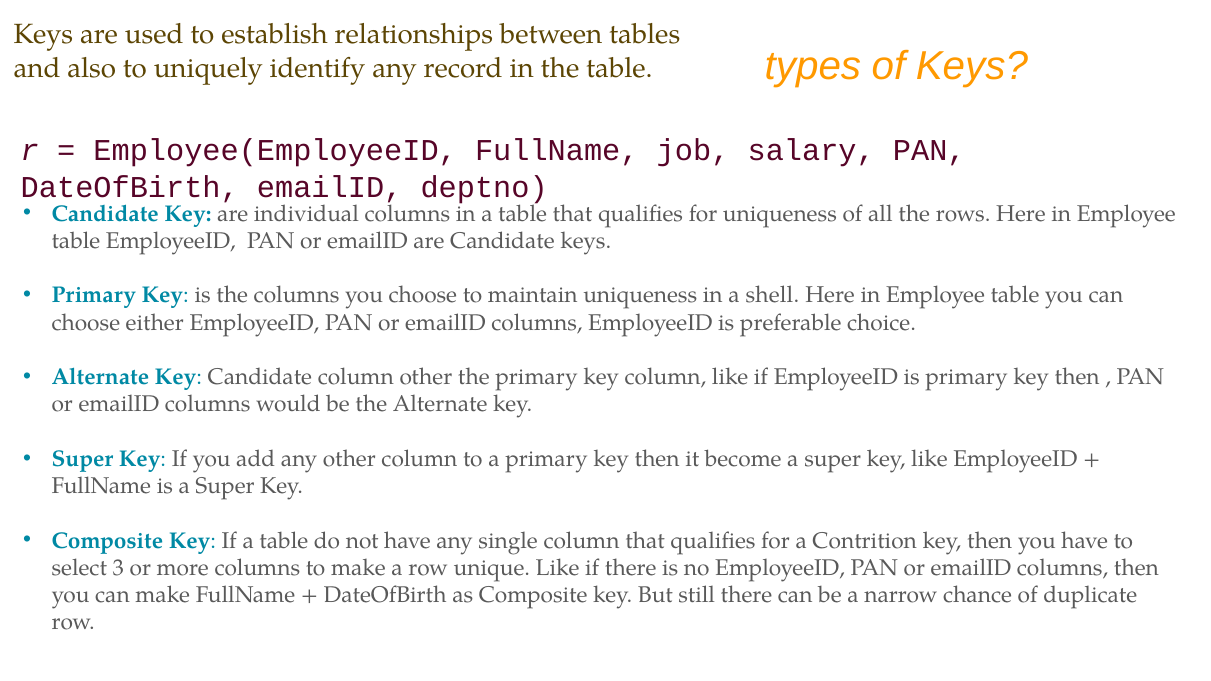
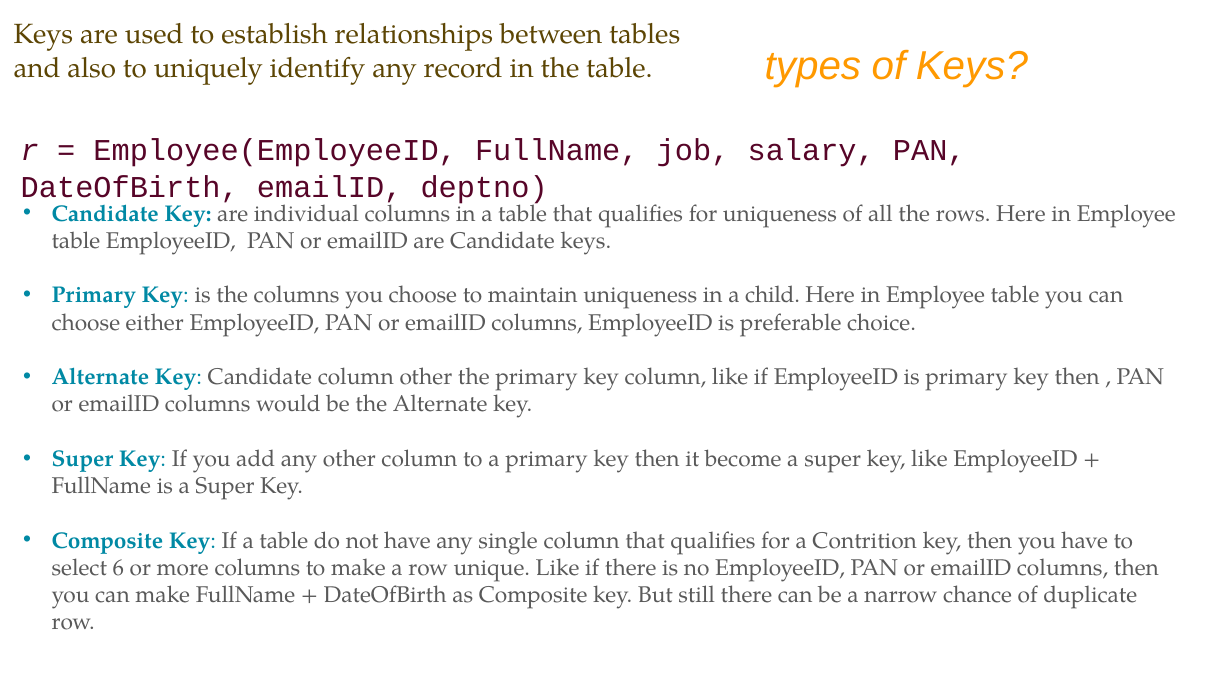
shell: shell -> child (773, 296)
3: 3 -> 6 (118, 568)
